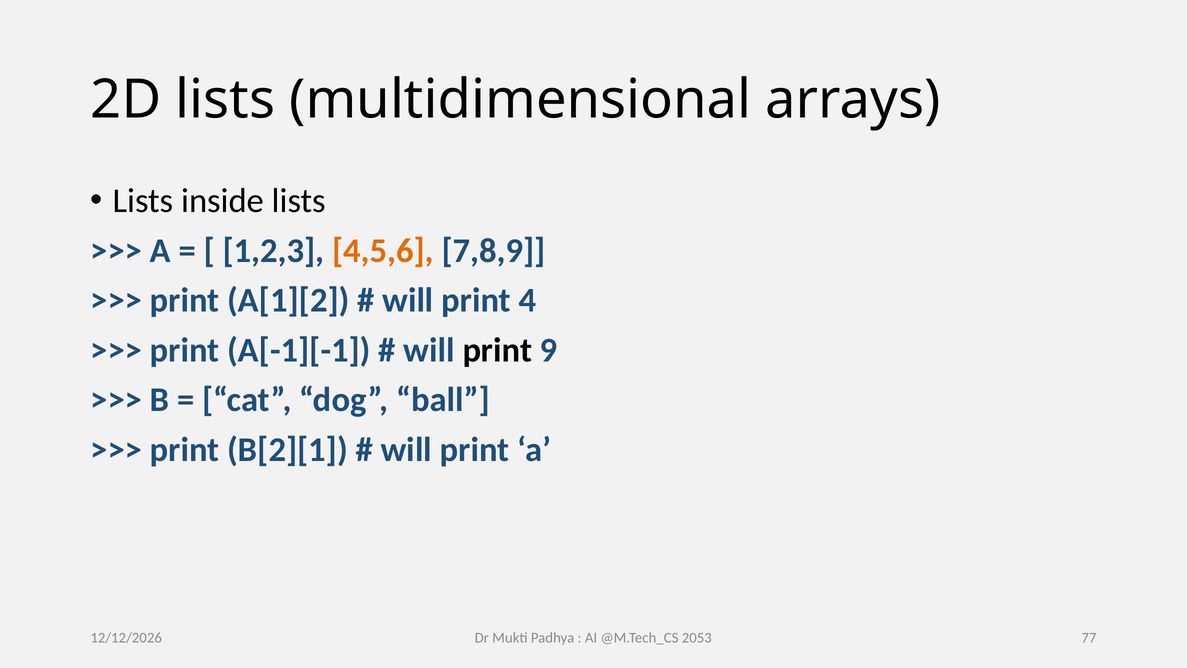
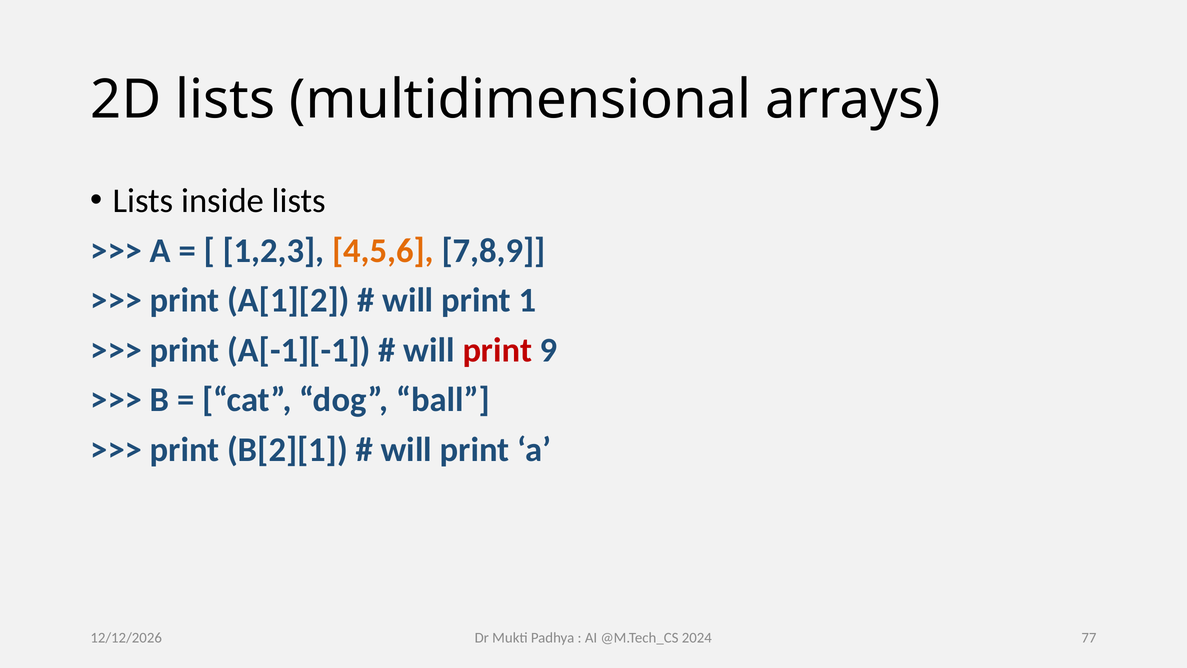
4: 4 -> 1 (527, 300)
print colour: black -> red (497, 350)
2053: 2053 -> 2024 (697, 637)
